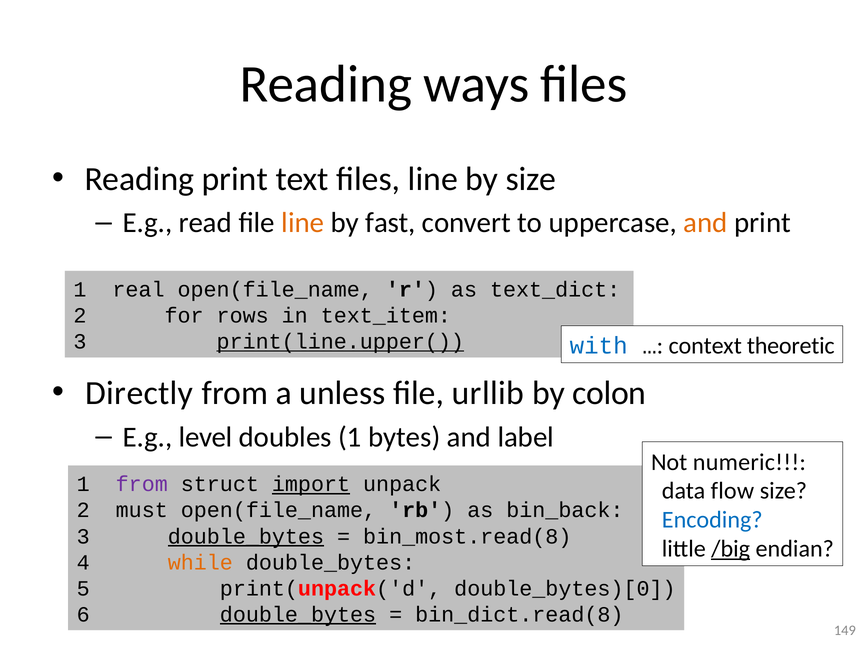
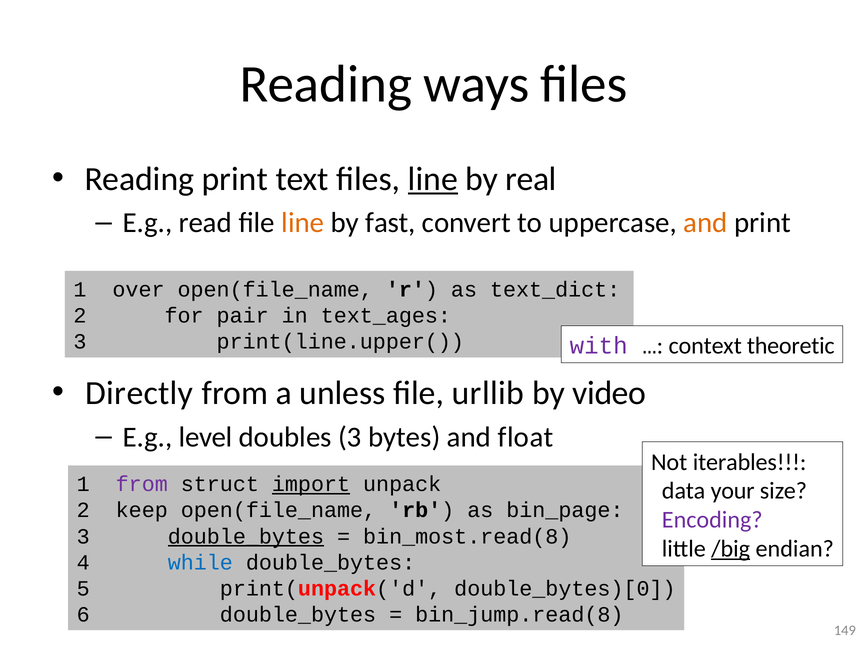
line underline: none -> present (433, 179)
by size: size -> real (531, 179)
real: real -> over (139, 290)
rows: rows -> pair (243, 316)
text_item: text_item -> text_ages (386, 316)
print(line.upper( underline: present -> none (340, 342)
with colour: blue -> purple (599, 346)
colon: colon -> video (609, 393)
doubles 1: 1 -> 3 (350, 437)
label: label -> float (526, 437)
numeric: numeric -> iterables (750, 462)
flow: flow -> your (733, 491)
must: must -> keep (142, 510)
bin_back: bin_back -> bin_page (565, 510)
Encoding colour: blue -> purple (712, 520)
while colour: orange -> blue (200, 562)
double_bytes underline: present -> none (298, 614)
bin_dict.read(8: bin_dict.read(8 -> bin_jump.read(8 (519, 614)
